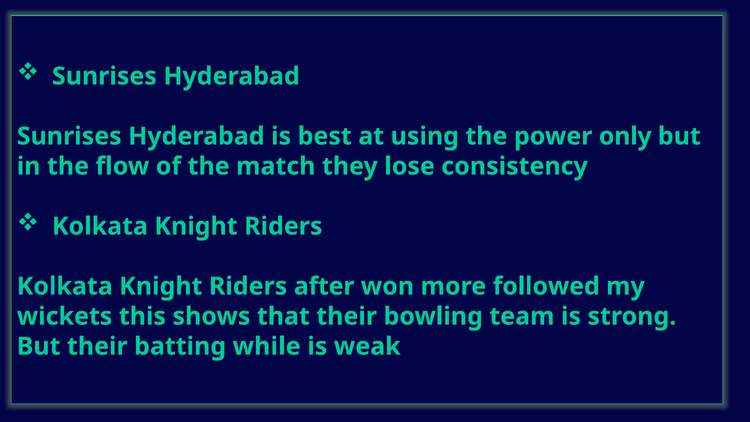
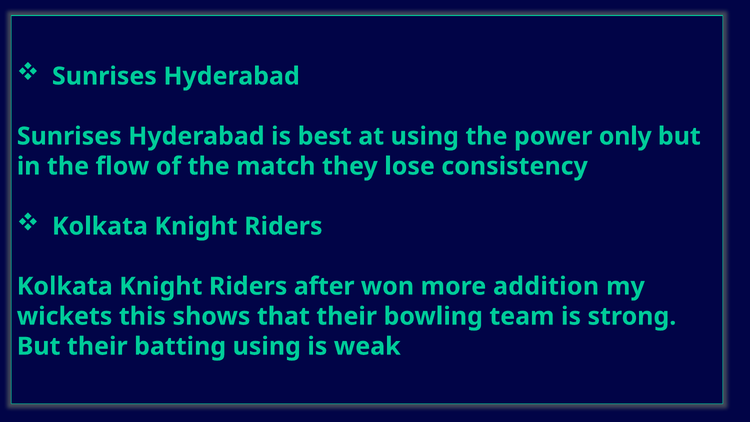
followed: followed -> addition (546, 286)
batting while: while -> using (267, 346)
